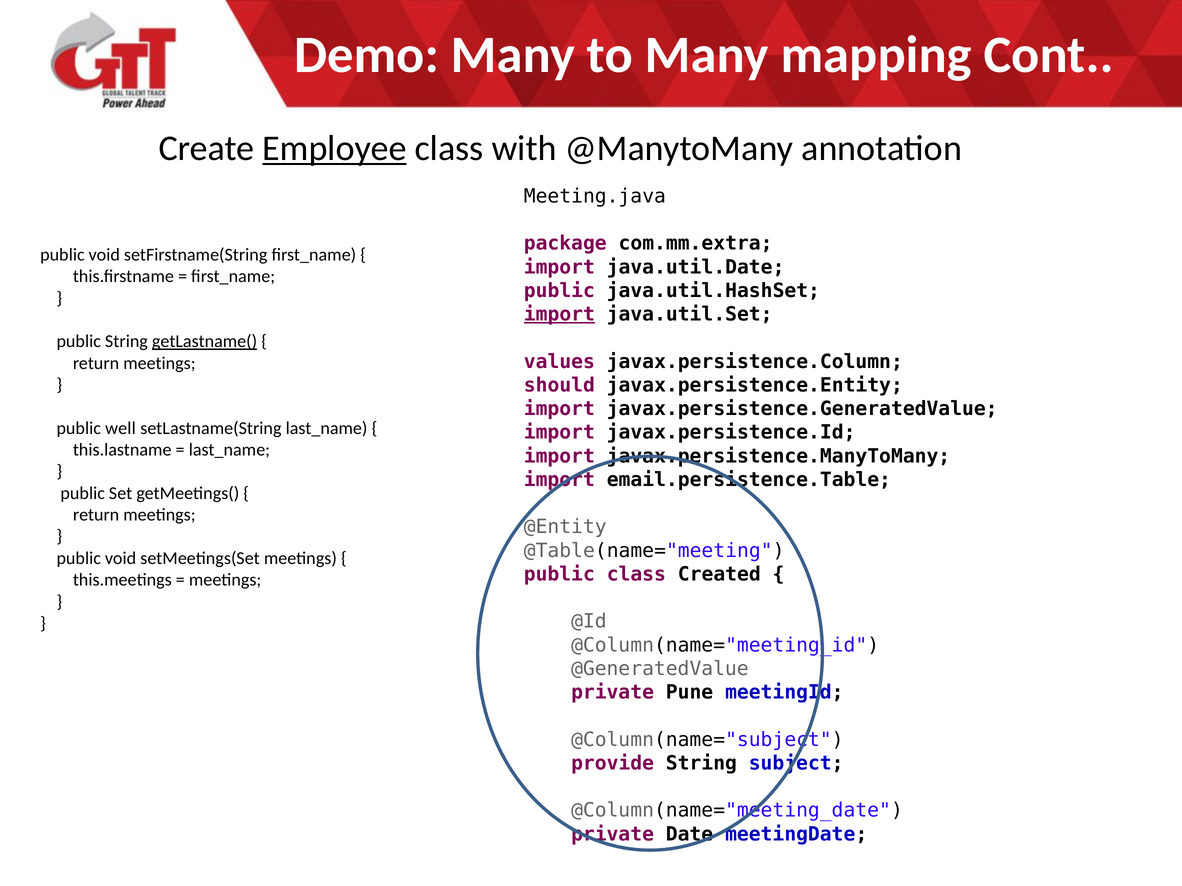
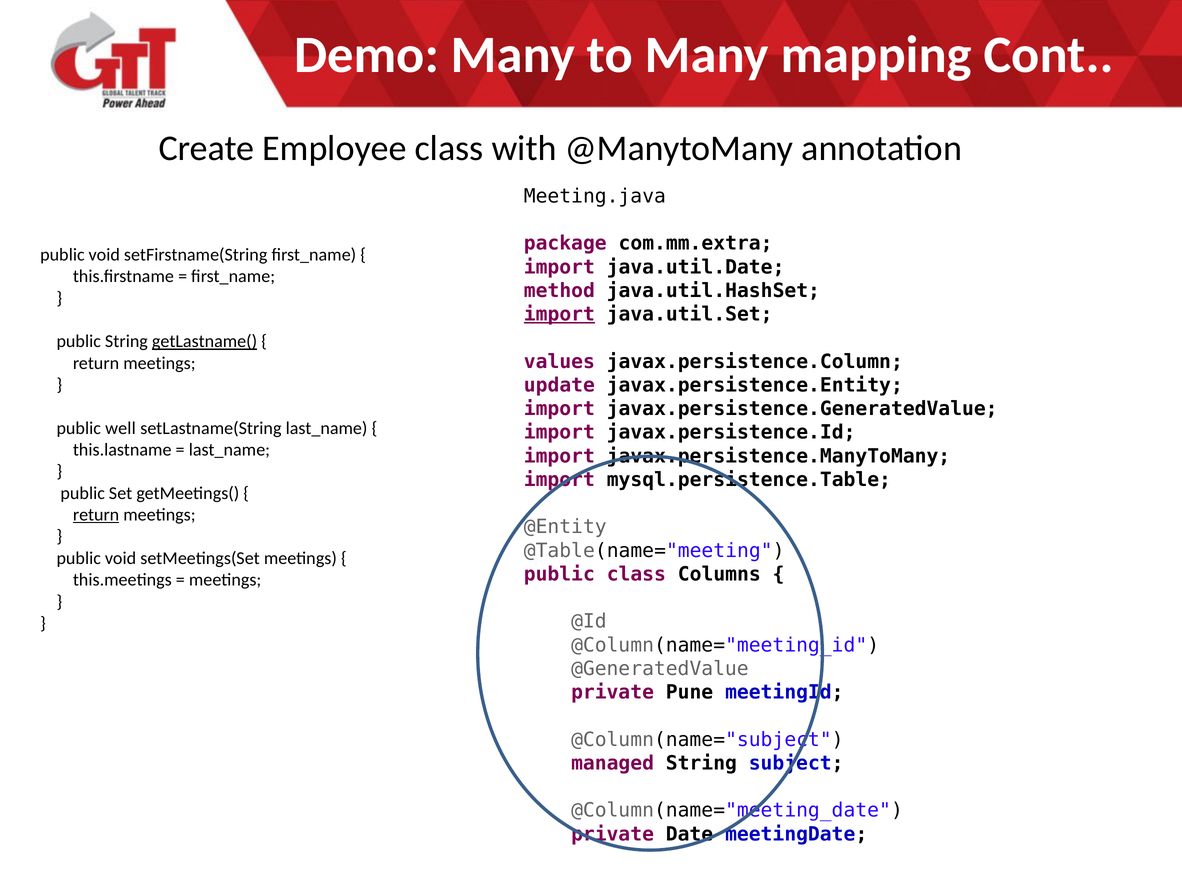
Employee underline: present -> none (334, 149)
public: public -> method (559, 291)
should: should -> update (559, 385)
email.persistence.Table: email.persistence.Table -> mysql.persistence.Table (749, 480)
return underline: none -> present (96, 515)
Created: Created -> Columns (719, 574)
provide: provide -> managed (613, 764)
